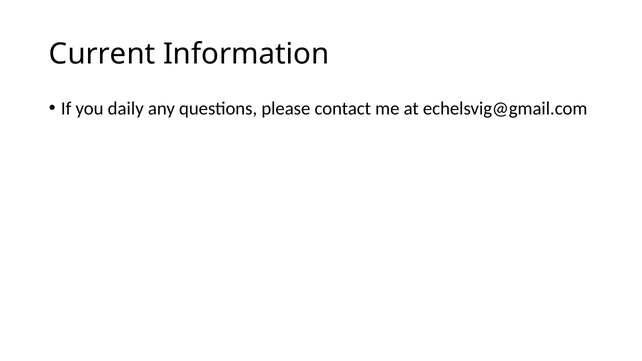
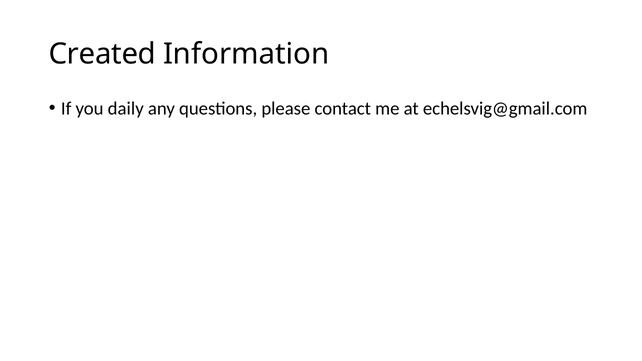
Current: Current -> Created (102, 54)
